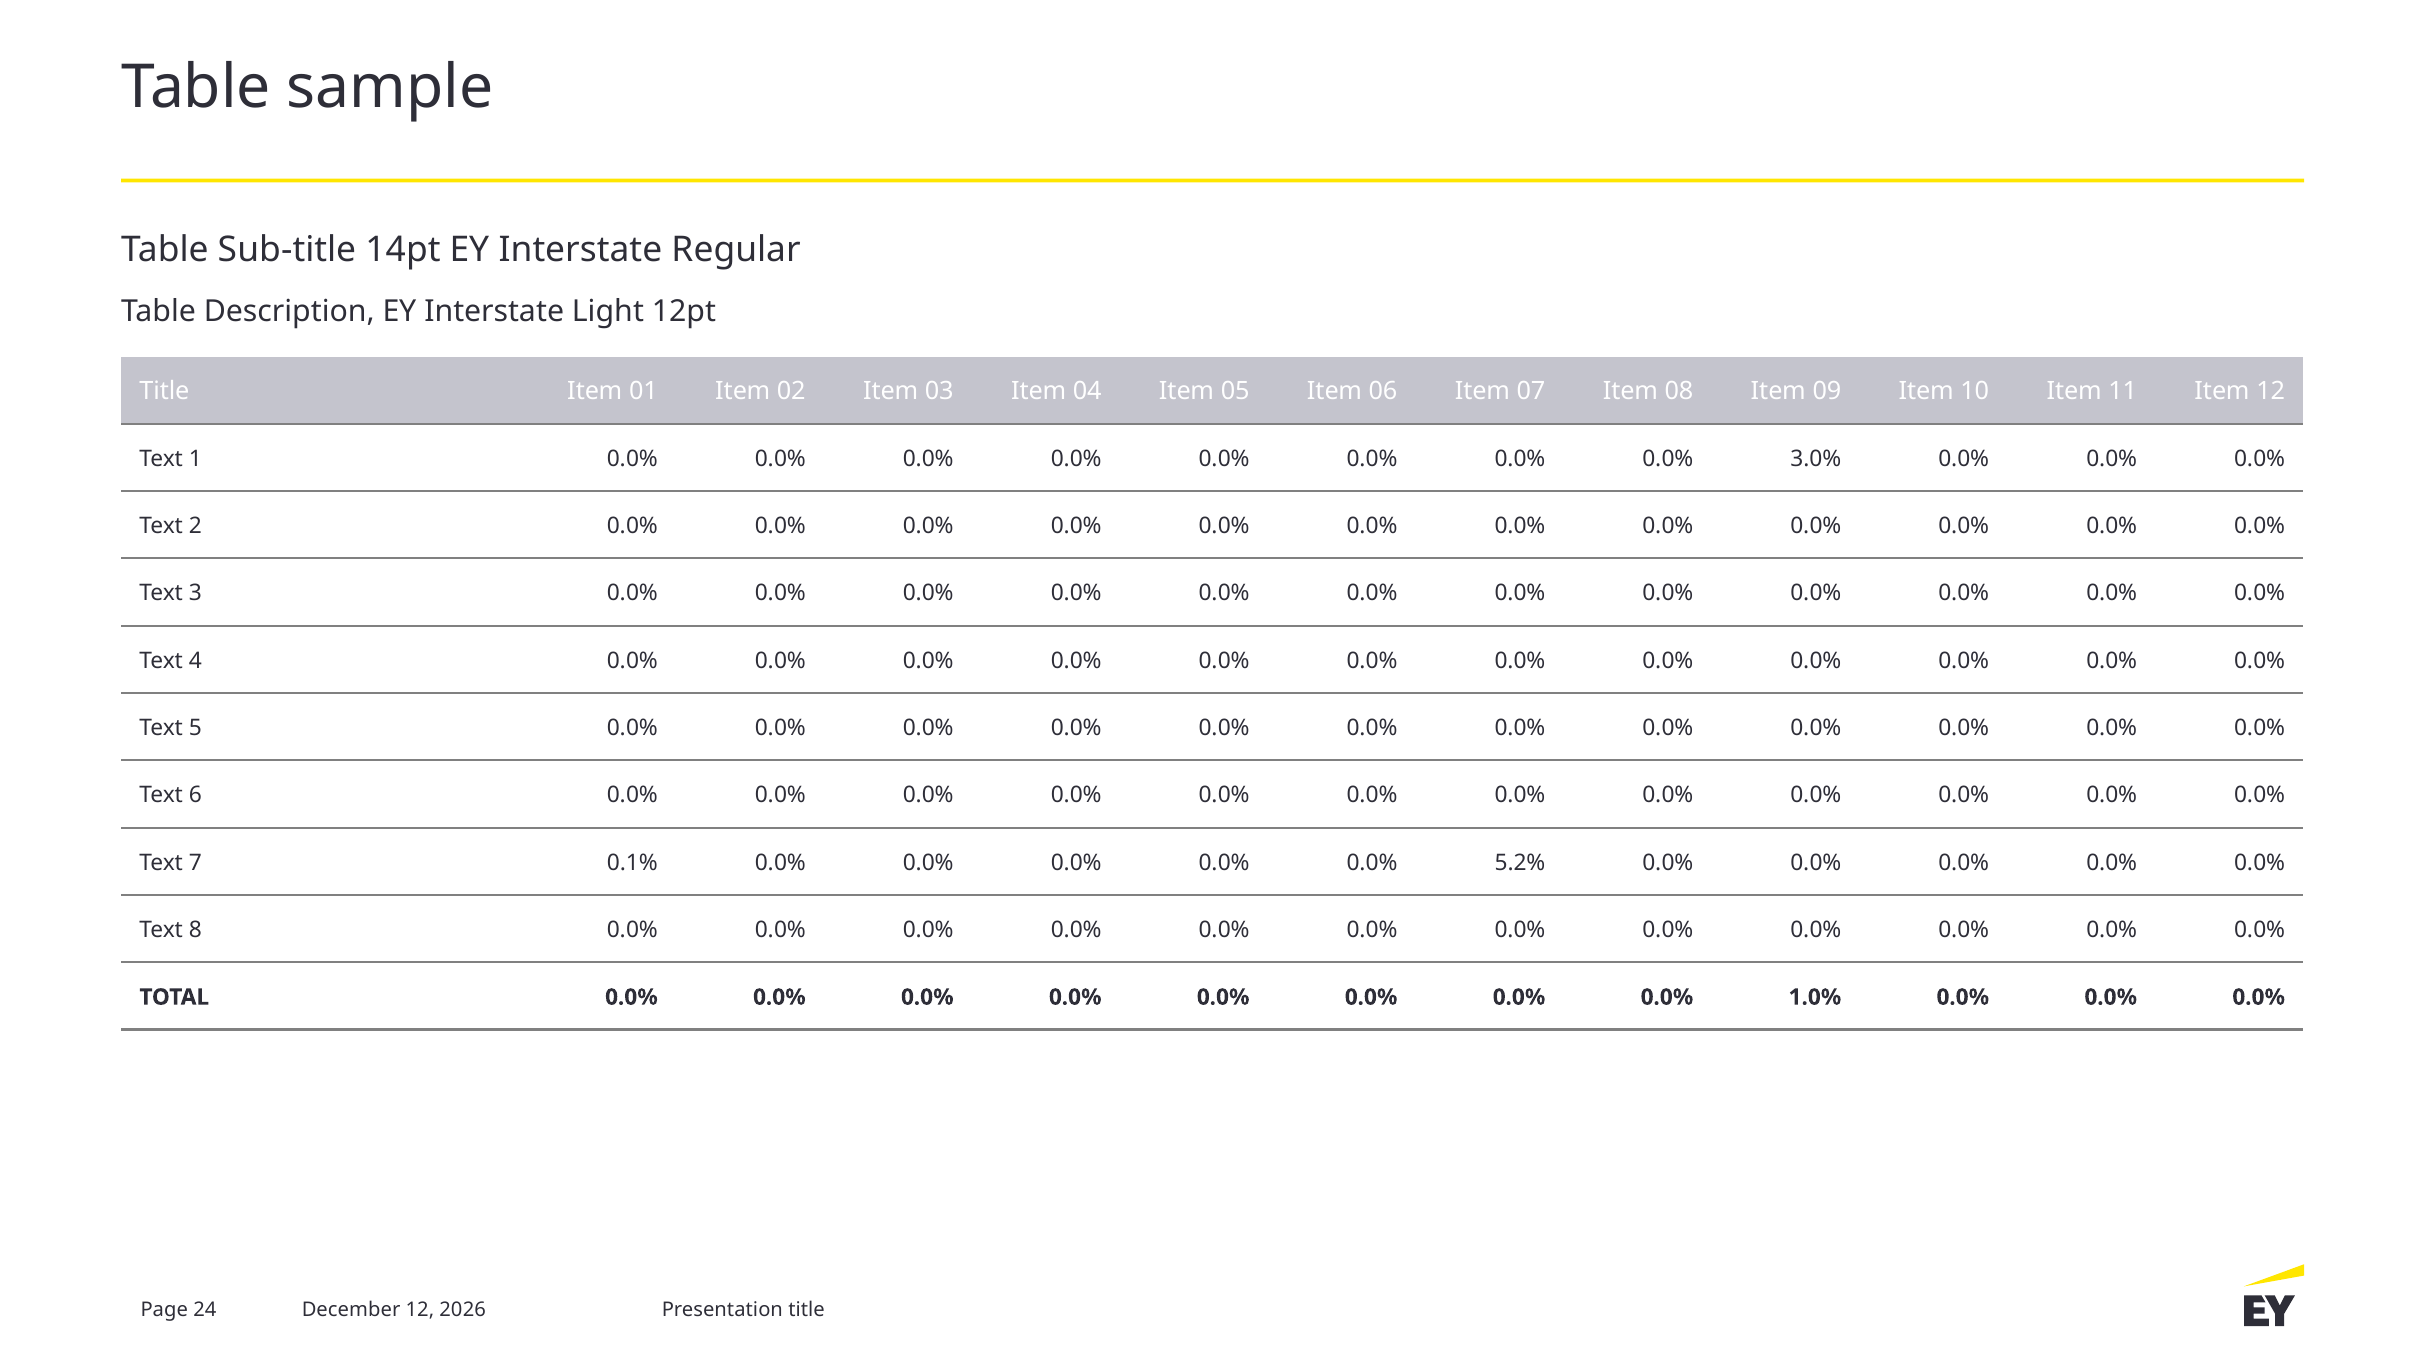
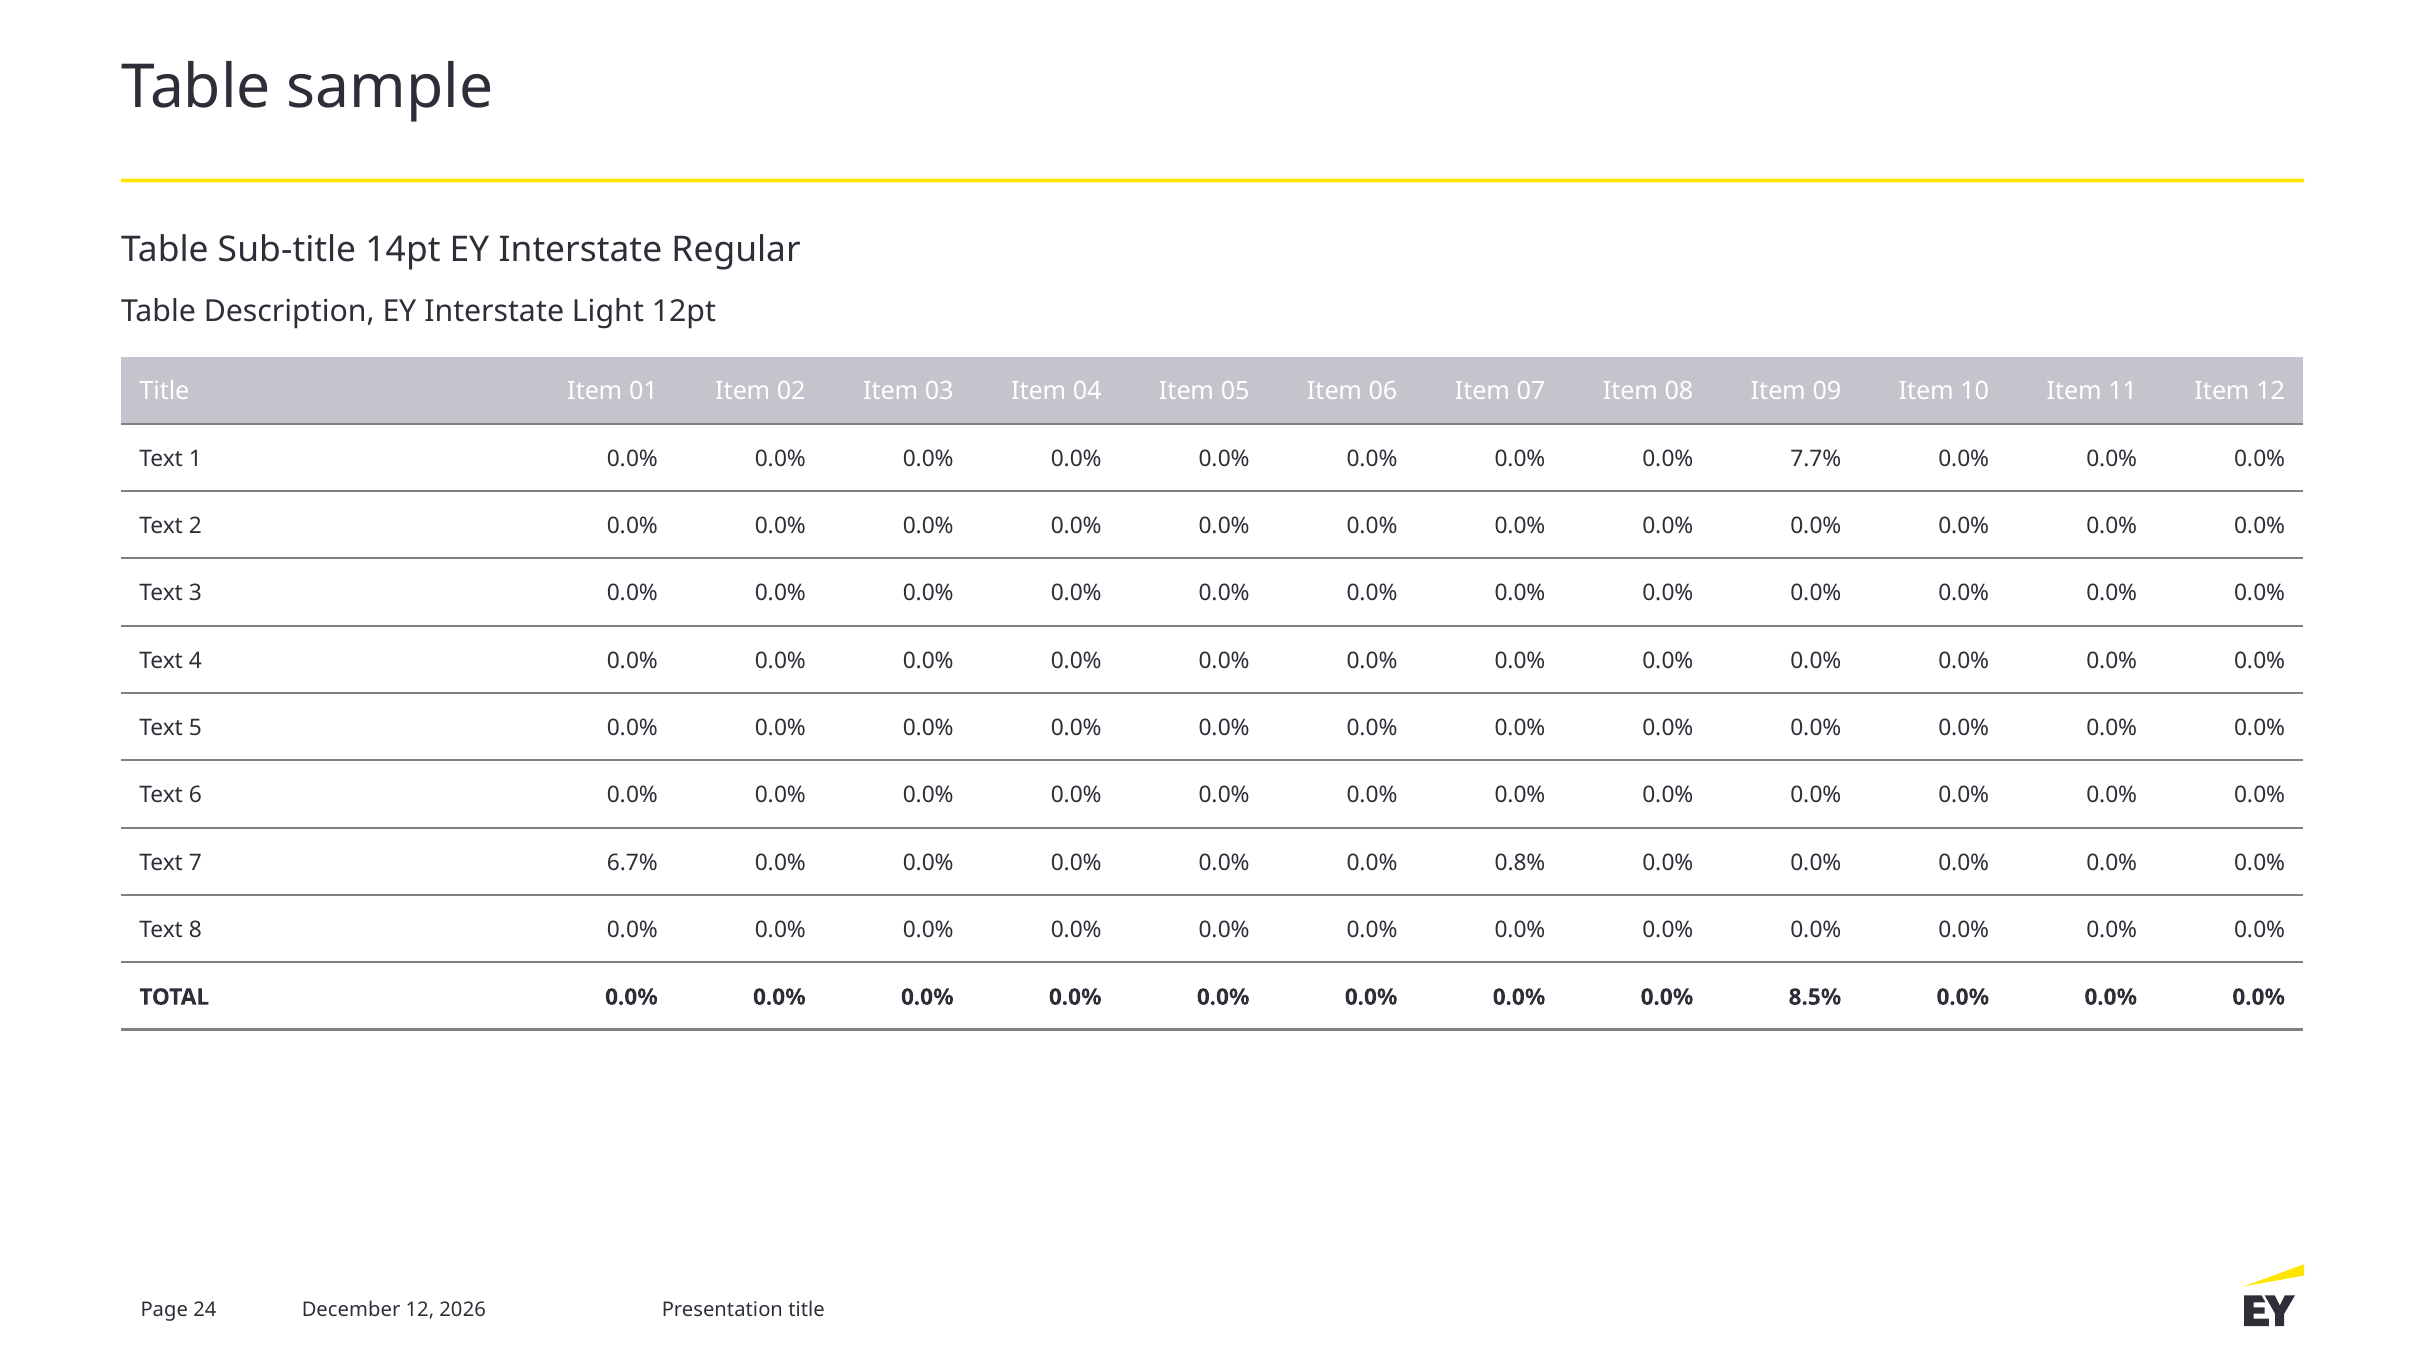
3.0%: 3.0% -> 7.7% (1816, 459)
0.1%: 0.1% -> 6.7% (632, 862)
5.2%: 5.2% -> 0.8% (1520, 862)
1.0%: 1.0% -> 8.5% (1815, 997)
